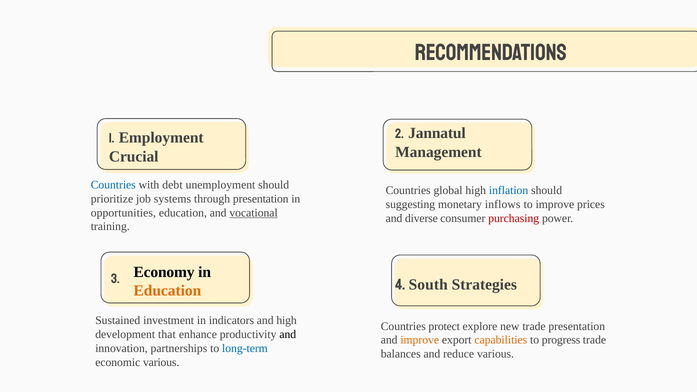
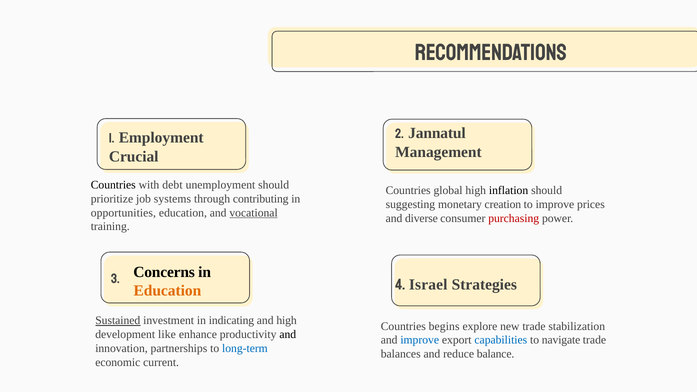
Countries colour: blue -> black (113, 185)
inflation colour: blue -> black (509, 190)
through presentation: presentation -> contributing (261, 199)
inflows: inflows -> creation (503, 204)
Economy: Economy -> Concerns (164, 272)
South: South -> Israel (428, 285)
Sustained underline: none -> present (118, 321)
indicators: indicators -> indicating (231, 321)
protect: protect -> begins (444, 326)
trade presentation: presentation -> stabilization (577, 326)
that: that -> like (167, 334)
improve colour: orange -> blue (420, 340)
capabilities colour: orange -> blue (501, 340)
progress: progress -> navigate (561, 340)
reduce various: various -> balance (496, 354)
economic various: various -> current (161, 362)
